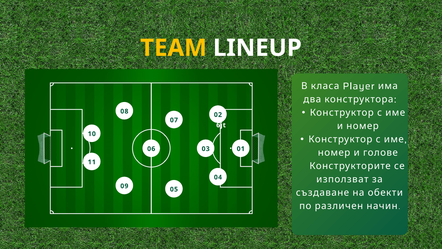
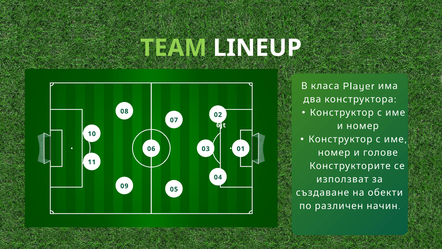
TEAM colour: yellow -> light green (173, 48)
